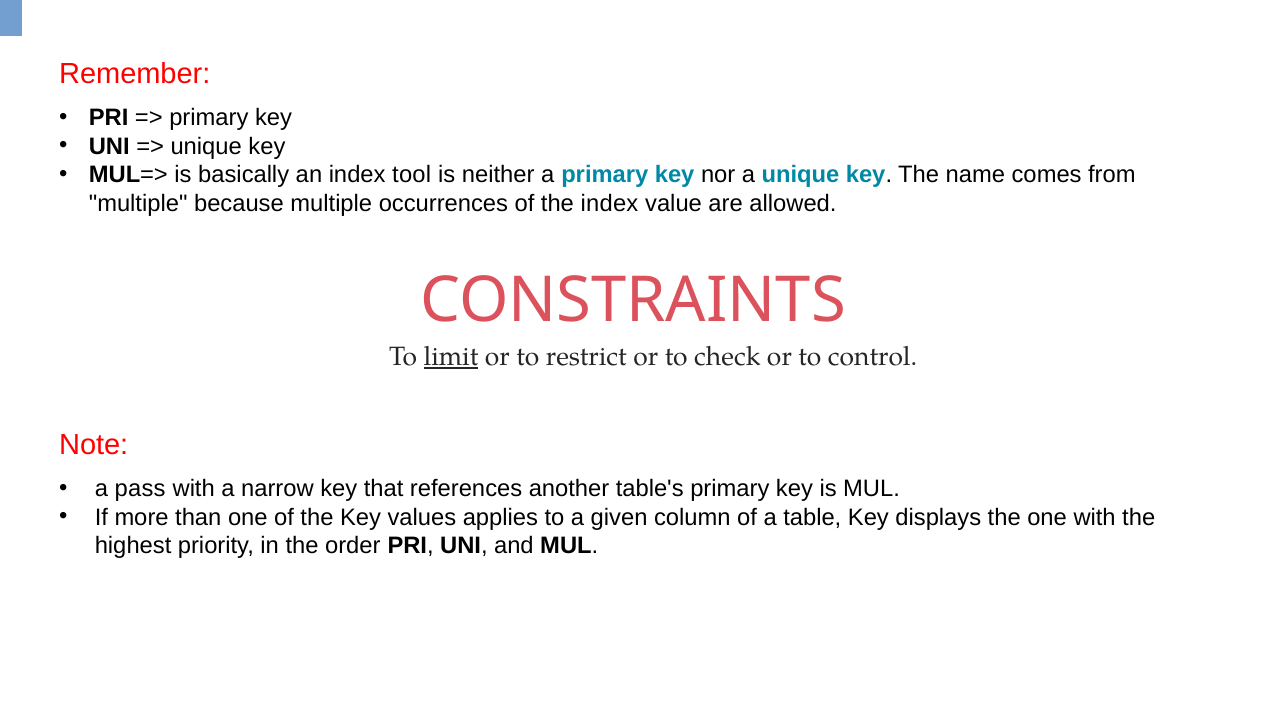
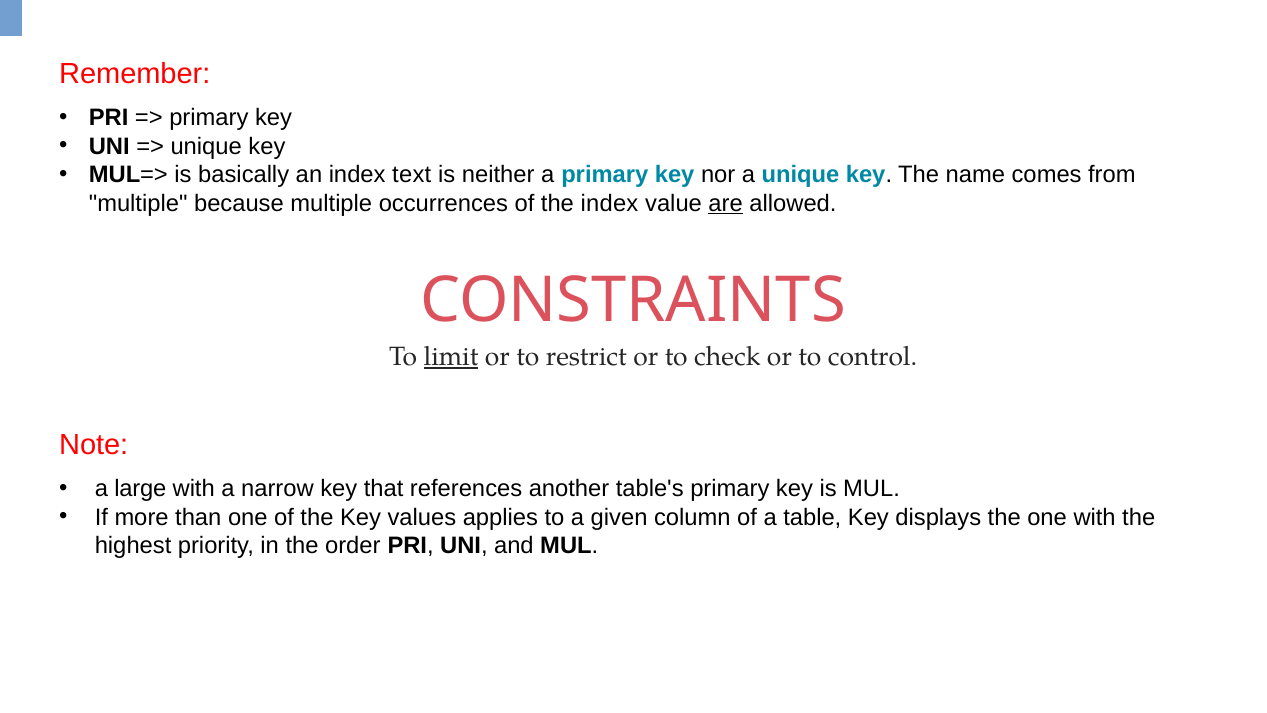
tool: tool -> text (412, 175)
are underline: none -> present (726, 203)
pass: pass -> large (140, 489)
